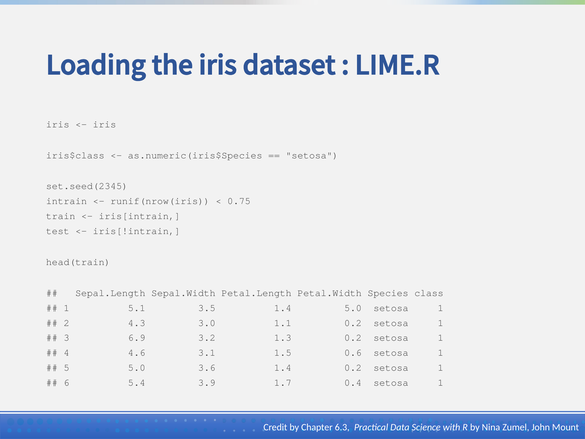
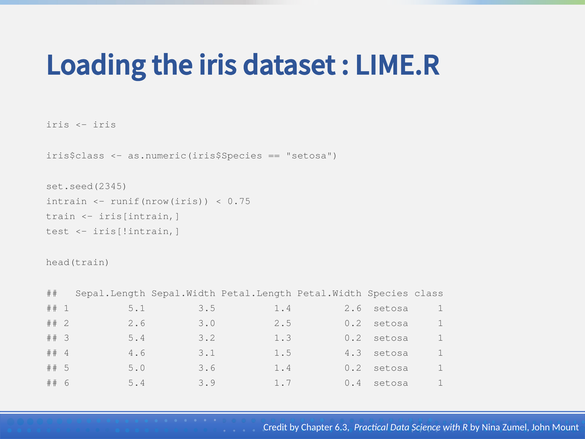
1.4 5.0: 5.0 -> 2.6 (353, 308)
2 4.3: 4.3 -> 2.6 (137, 323)
1.1: 1.1 -> 2.5 (283, 323)
3 6.9: 6.9 -> 5.4 (137, 338)
0.6: 0.6 -> 4.3 (353, 353)
